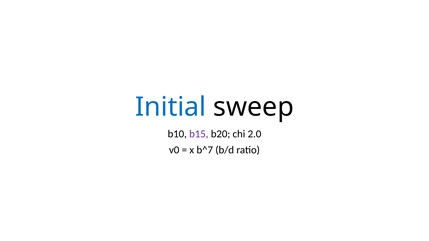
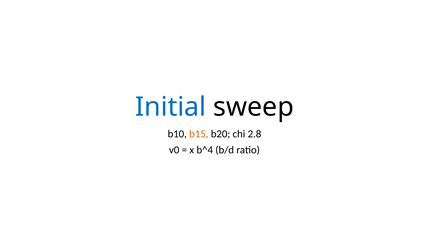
b15 colour: purple -> orange (199, 134)
2.0: 2.0 -> 2.8 (254, 134)
b^7: b^7 -> b^4 (205, 150)
